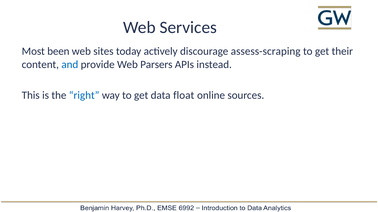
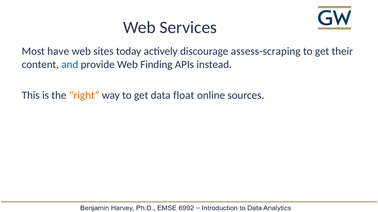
been: been -> have (58, 51)
Parsers: Parsers -> Finding (156, 65)
right colour: blue -> orange (84, 95)
